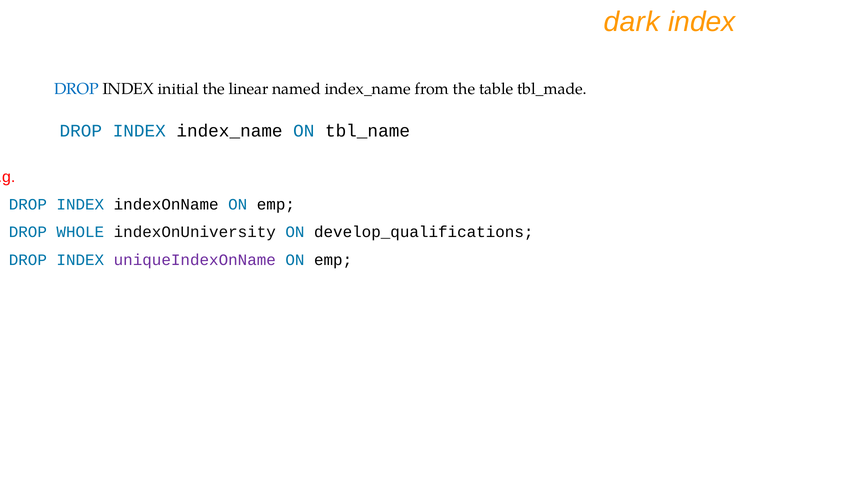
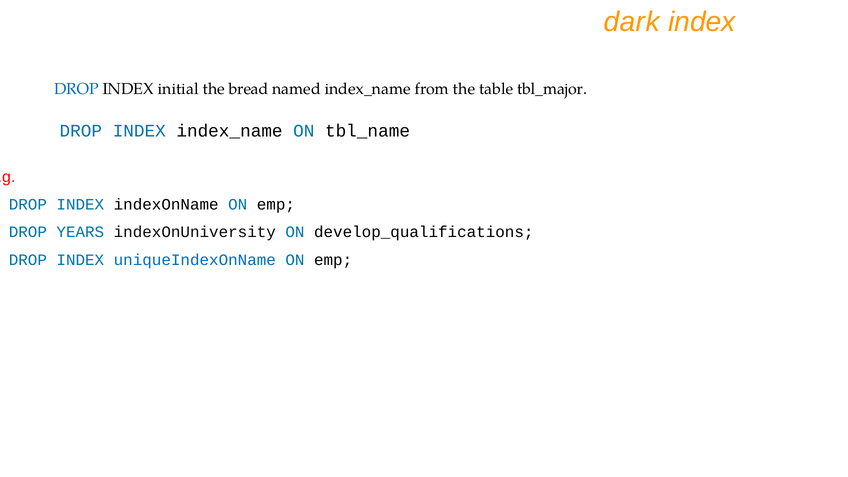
linear: linear -> bread (249, 89)
tbl_made: tbl_made -> tbl_major (552, 89)
WHOLE: WHOLE -> YEARS (80, 232)
uniqueIndexOnName colour: purple -> blue (195, 260)
